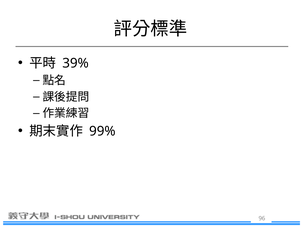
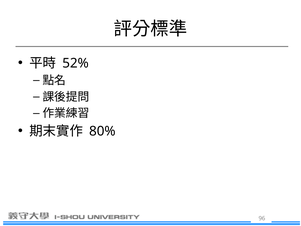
39%: 39% -> 52% (76, 63)
99%: 99% -> 80% (102, 131)
